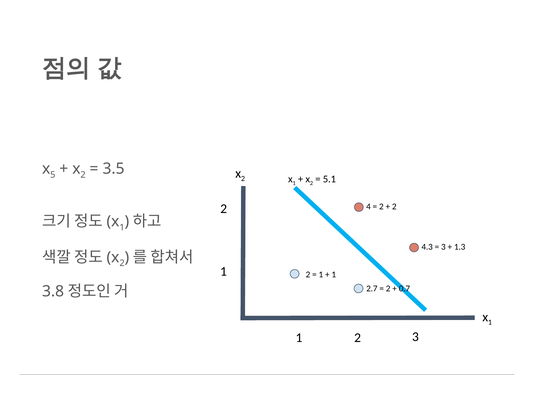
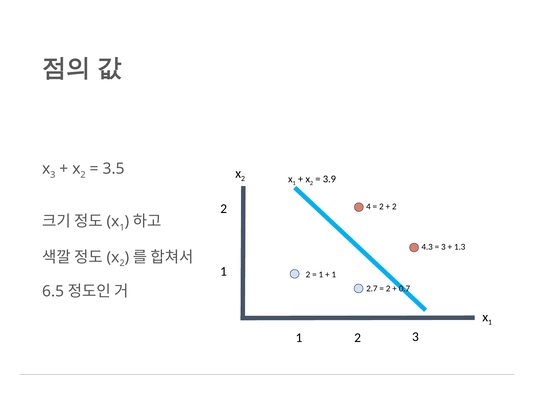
5: 5 -> 3 (53, 175)
5.1: 5.1 -> 3.9 (329, 179)
3.8: 3.8 -> 6.5 (53, 292)
